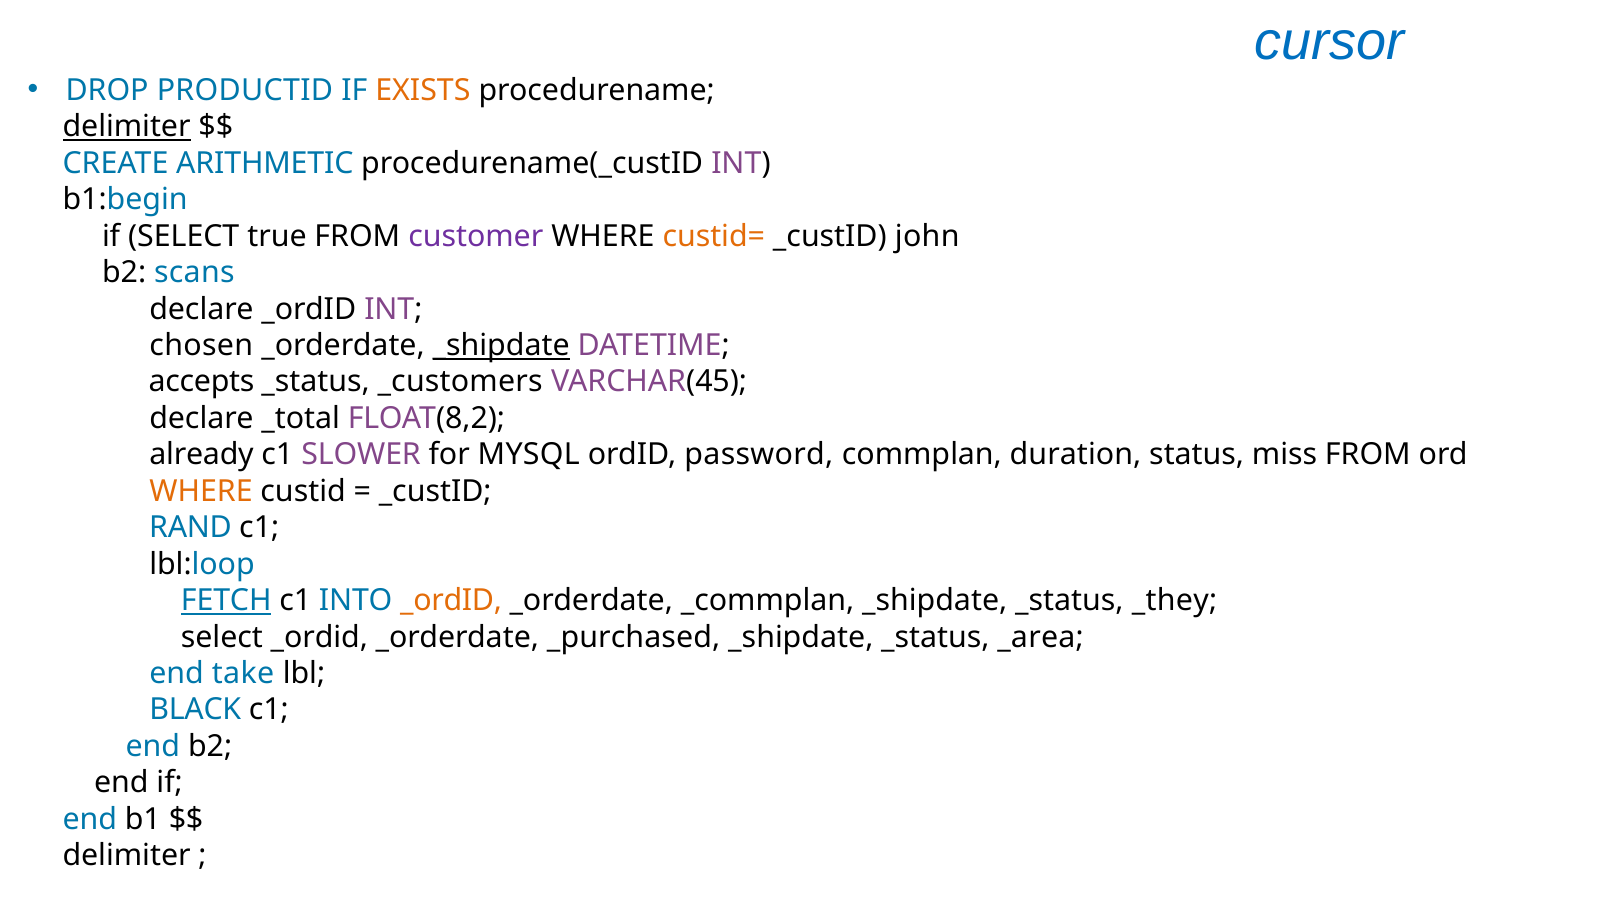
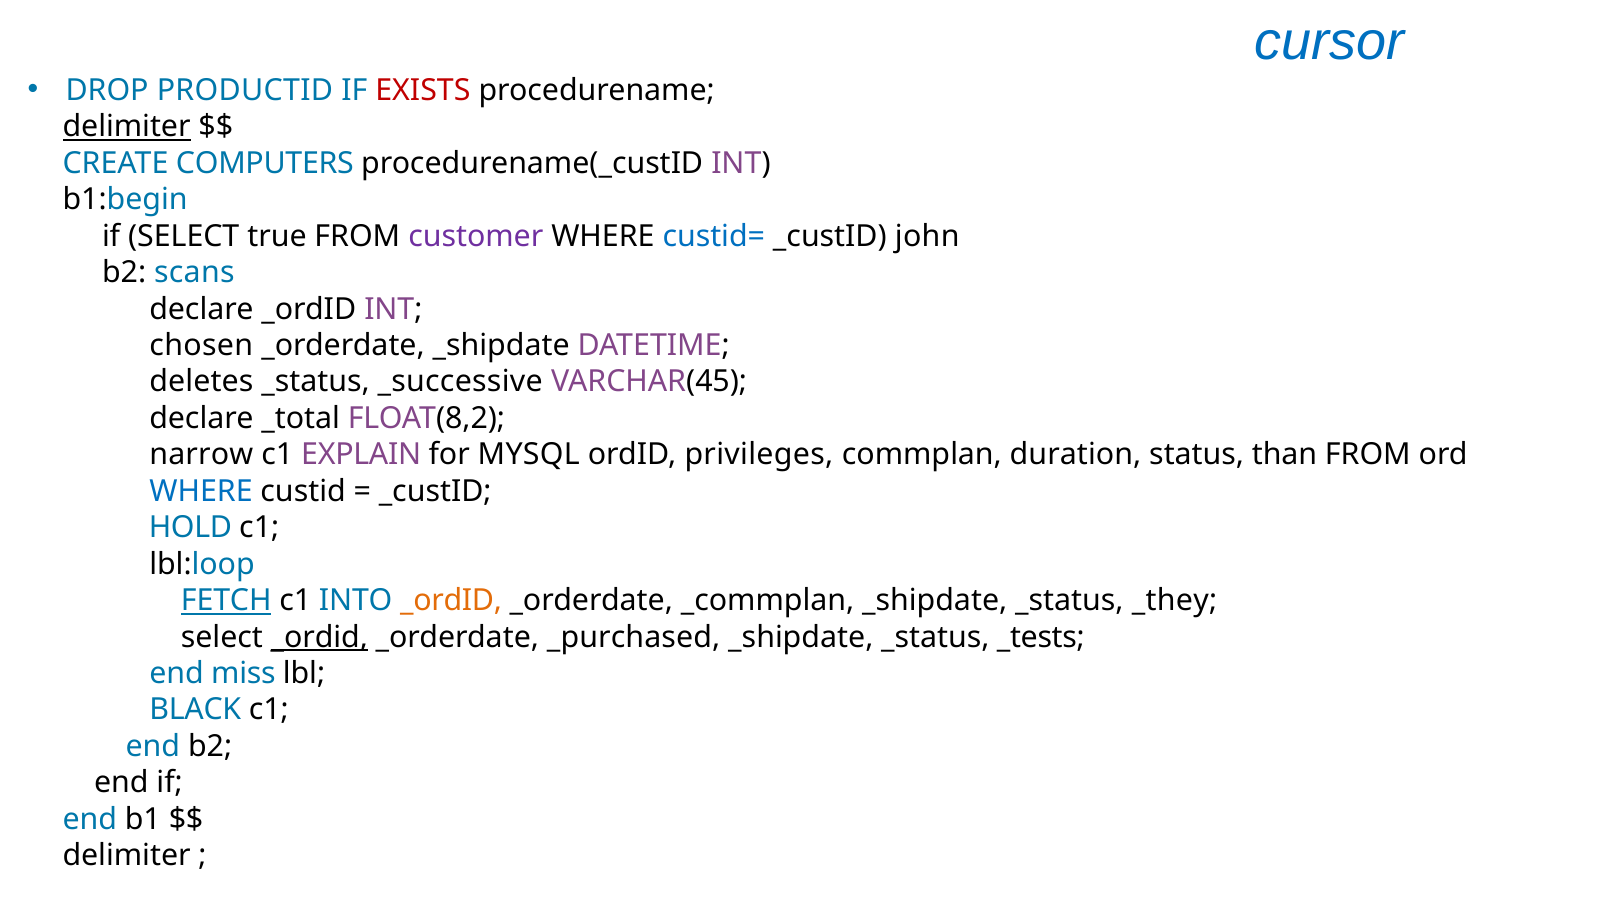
EXISTS colour: orange -> red (423, 90)
ARITHMETIC: ARITHMETIC -> COMPUTERS (265, 163)
custid= colour: orange -> blue (714, 236)
_shipdate underline: present -> none (501, 345)
accepts: accepts -> deletes (201, 382)
_customers: _customers -> _successive (460, 382)
already: already -> narrow (201, 455)
SLOWER: SLOWER -> EXPLAIN (361, 455)
password: password -> privileges (759, 455)
miss: miss -> than (1285, 455)
WHERE colour: orange -> blue (201, 491)
RAND: RAND -> HOLD (190, 528)
_ordid underline: none -> present (319, 637)
_area: _area -> _tests (1041, 637)
take: take -> miss (243, 673)
